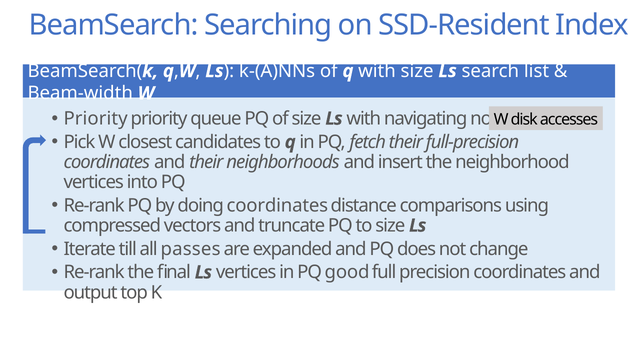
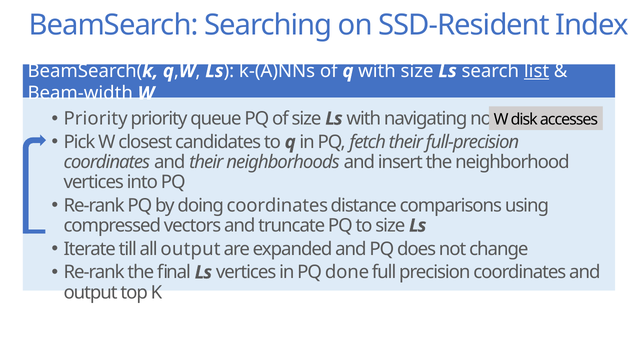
list underline: none -> present (537, 71)
all passes: passes -> output (191, 249)
good: good -> done (347, 272)
